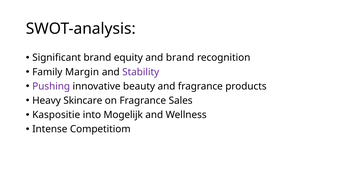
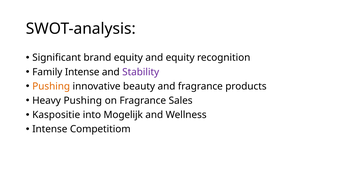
and brand: brand -> equity (180, 57)
Family Margin: Margin -> Intense (82, 72)
Pushing colour: purple -> orange (51, 86)
Heavy Skincare: Skincare -> Pushing (83, 100)
